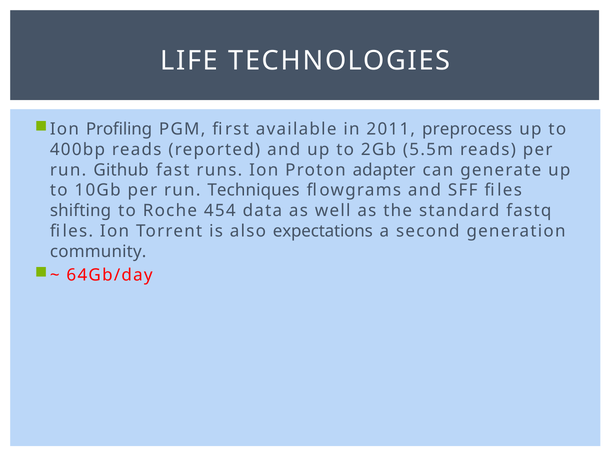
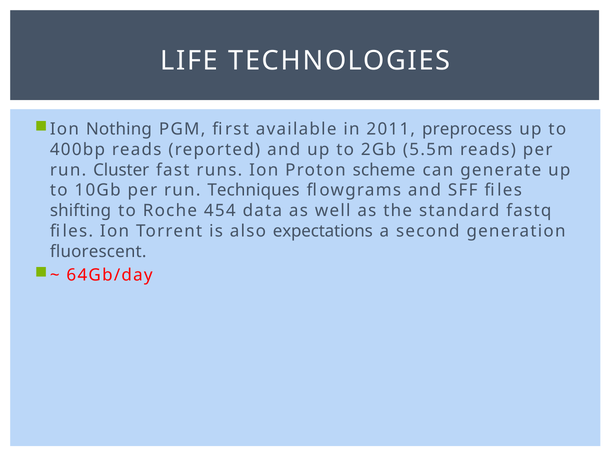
Profiling: Profiling -> Nothing (119, 129)
Github: Github -> Cluster (121, 170)
adapter: adapter -> scheme (384, 170)
community: community -> fluorescent (98, 252)
